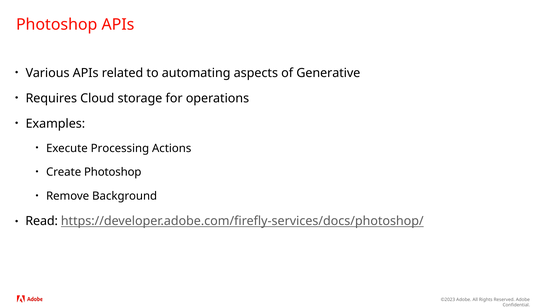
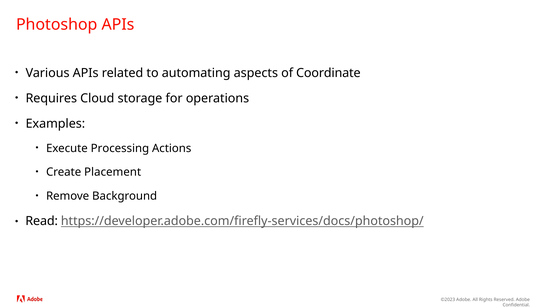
Generative: Generative -> Coordinate (328, 73)
Create Photoshop: Photoshop -> Placement (113, 172)
